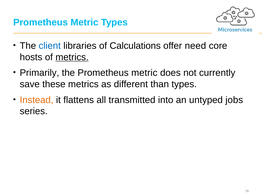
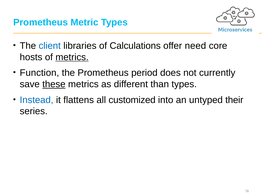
Primarily: Primarily -> Function (39, 73)
the Prometheus metric: metric -> period (144, 73)
these underline: none -> present (54, 84)
Instead colour: orange -> blue (37, 100)
transmitted: transmitted -> customized (132, 100)
jobs: jobs -> their (234, 100)
